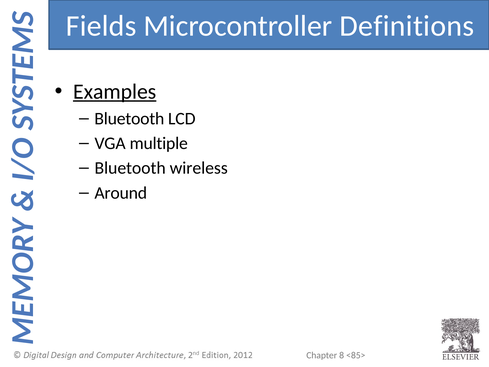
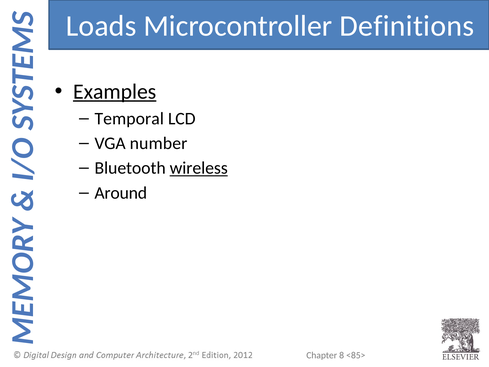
Fields: Fields -> Loads (101, 26)
Bluetooth: Bluetooth -> Temporal (129, 119)
multiple: multiple -> number (159, 143)
wireless underline: none -> present (199, 168)
